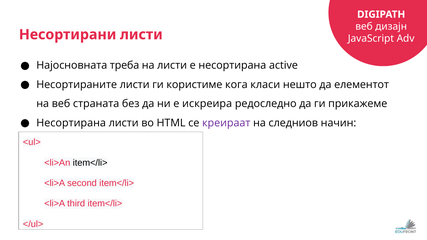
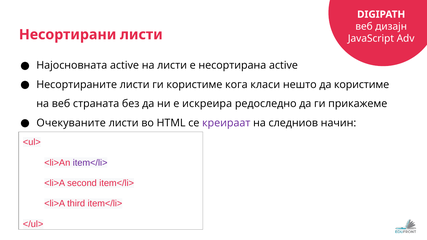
Најосновната треба: треба -> active (124, 65)
да елементот: елементот -> користиме (362, 85)
Несортирана: Несортирана -> Очекуваните (71, 123)
item</li> colour: black -> purple (90, 163)
